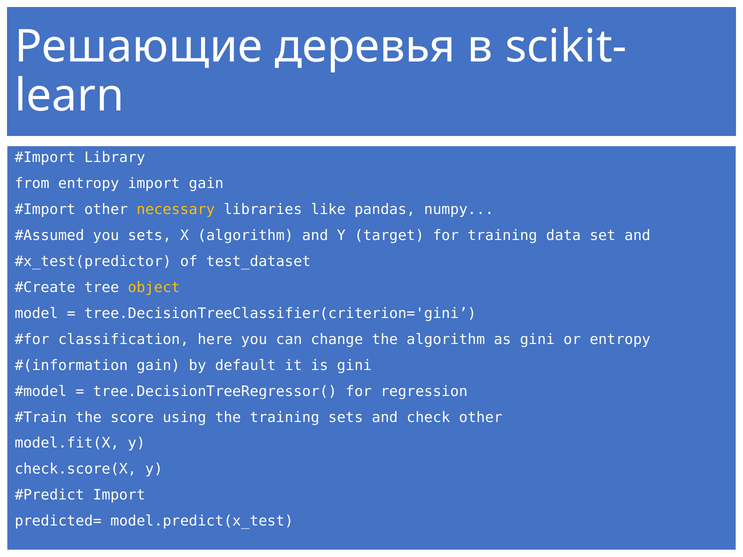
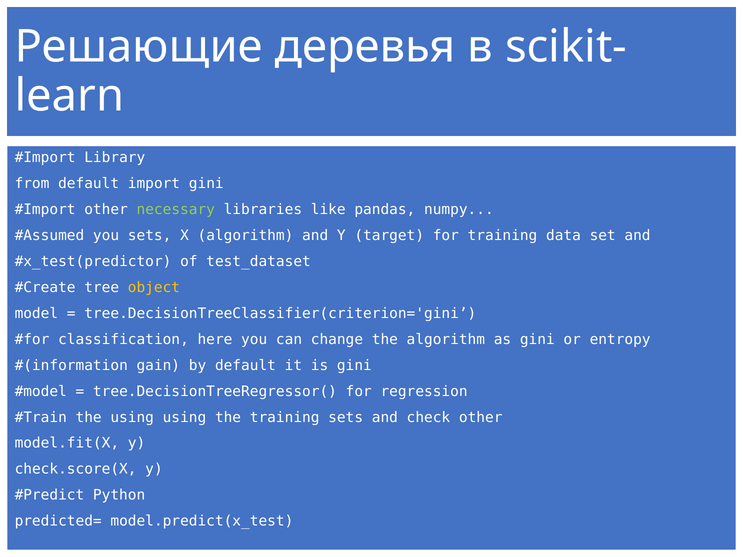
from entropy: entropy -> default (89, 184)
import gain: gain -> gini (206, 184)
necessary colour: yellow -> light green (176, 210)
the score: score -> using (132, 417)
Import: Import -> Python (119, 495)
